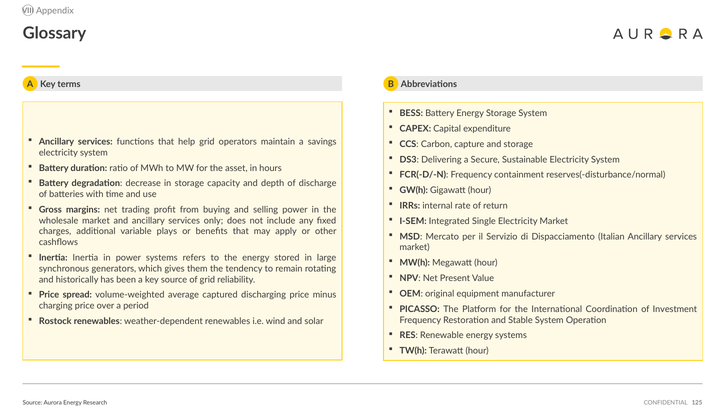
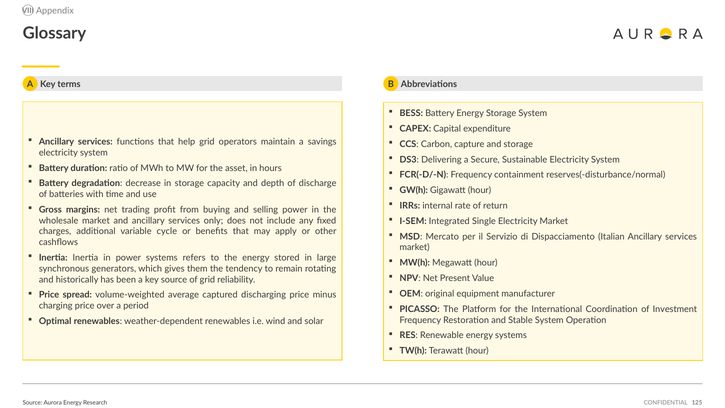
plays: plays -> cycle (167, 231)
Rostock: Rostock -> Optimal (55, 321)
